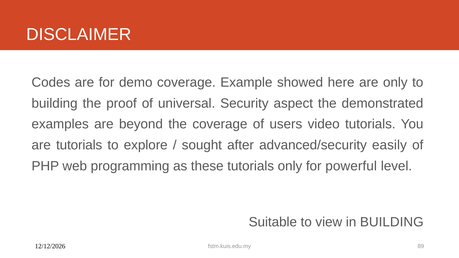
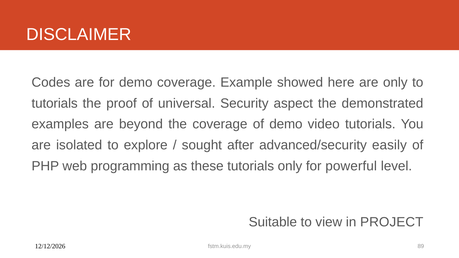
building: building -> tutorials (55, 103)
of users: users -> demo (286, 124)
are tutorials: tutorials -> isolated (79, 145)
in BUILDING: BUILDING -> PROJECT (392, 222)
